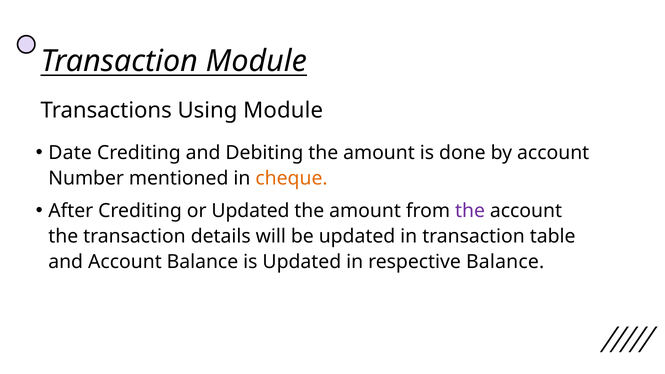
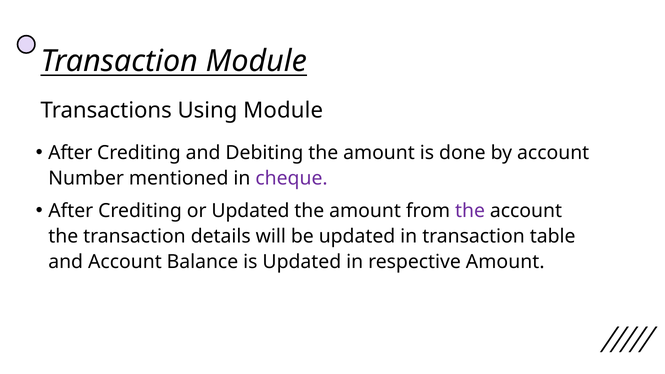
Date: Date -> After (70, 153)
cheque colour: orange -> purple (292, 179)
respective Balance: Balance -> Amount (505, 262)
